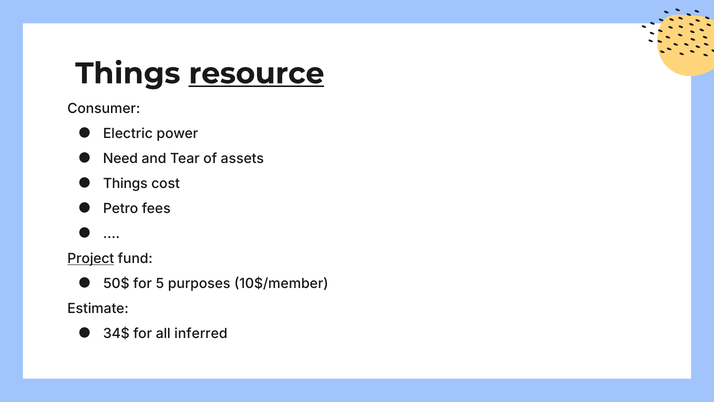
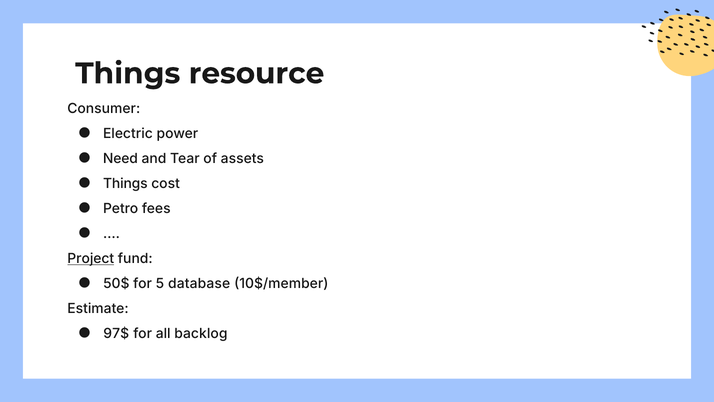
resource underline: present -> none (257, 73)
purposes: purposes -> database (199, 284)
34$: 34$ -> 97$ (116, 334)
inferred: inferred -> backlog (201, 334)
